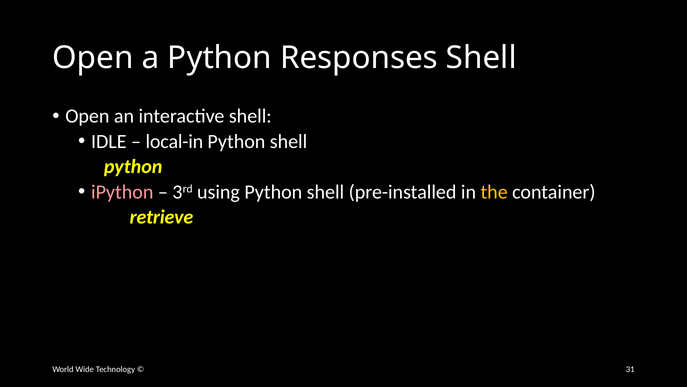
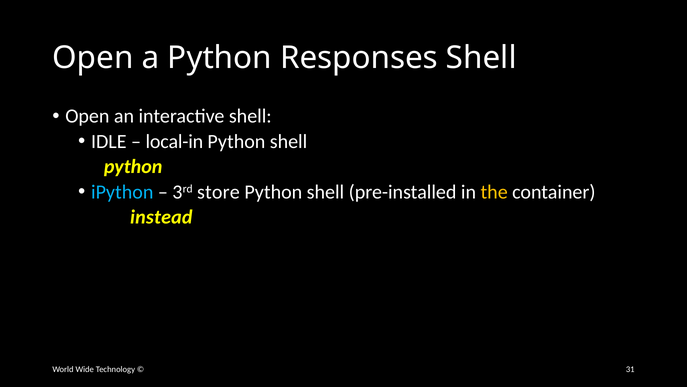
iPython colour: pink -> light blue (122, 192)
using: using -> store (218, 192)
retrieve: retrieve -> instead (161, 217)
